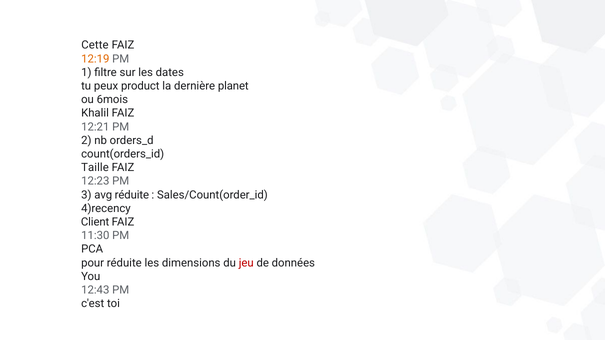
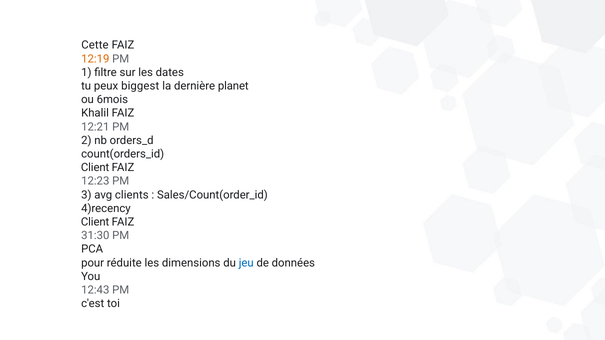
product: product -> biggest (140, 86)
Taille: Taille -> Client (95, 168)
avg réduite: réduite -> clients (132, 195)
11:30: 11:30 -> 31:30 (95, 236)
jeu colour: red -> blue (246, 263)
